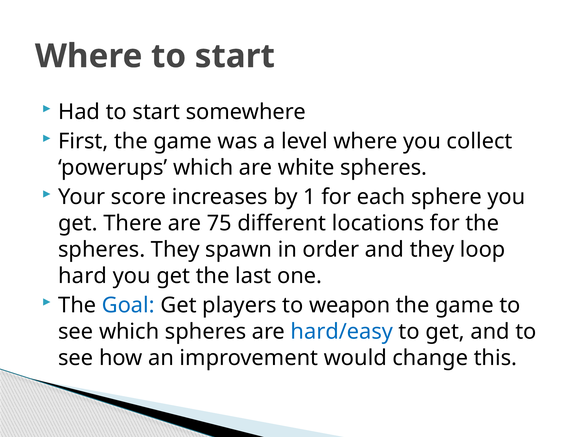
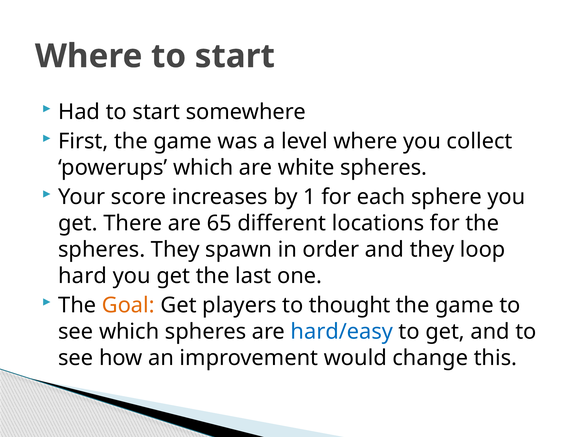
75: 75 -> 65 (219, 223)
Goal colour: blue -> orange (128, 305)
weapon: weapon -> thought (350, 305)
